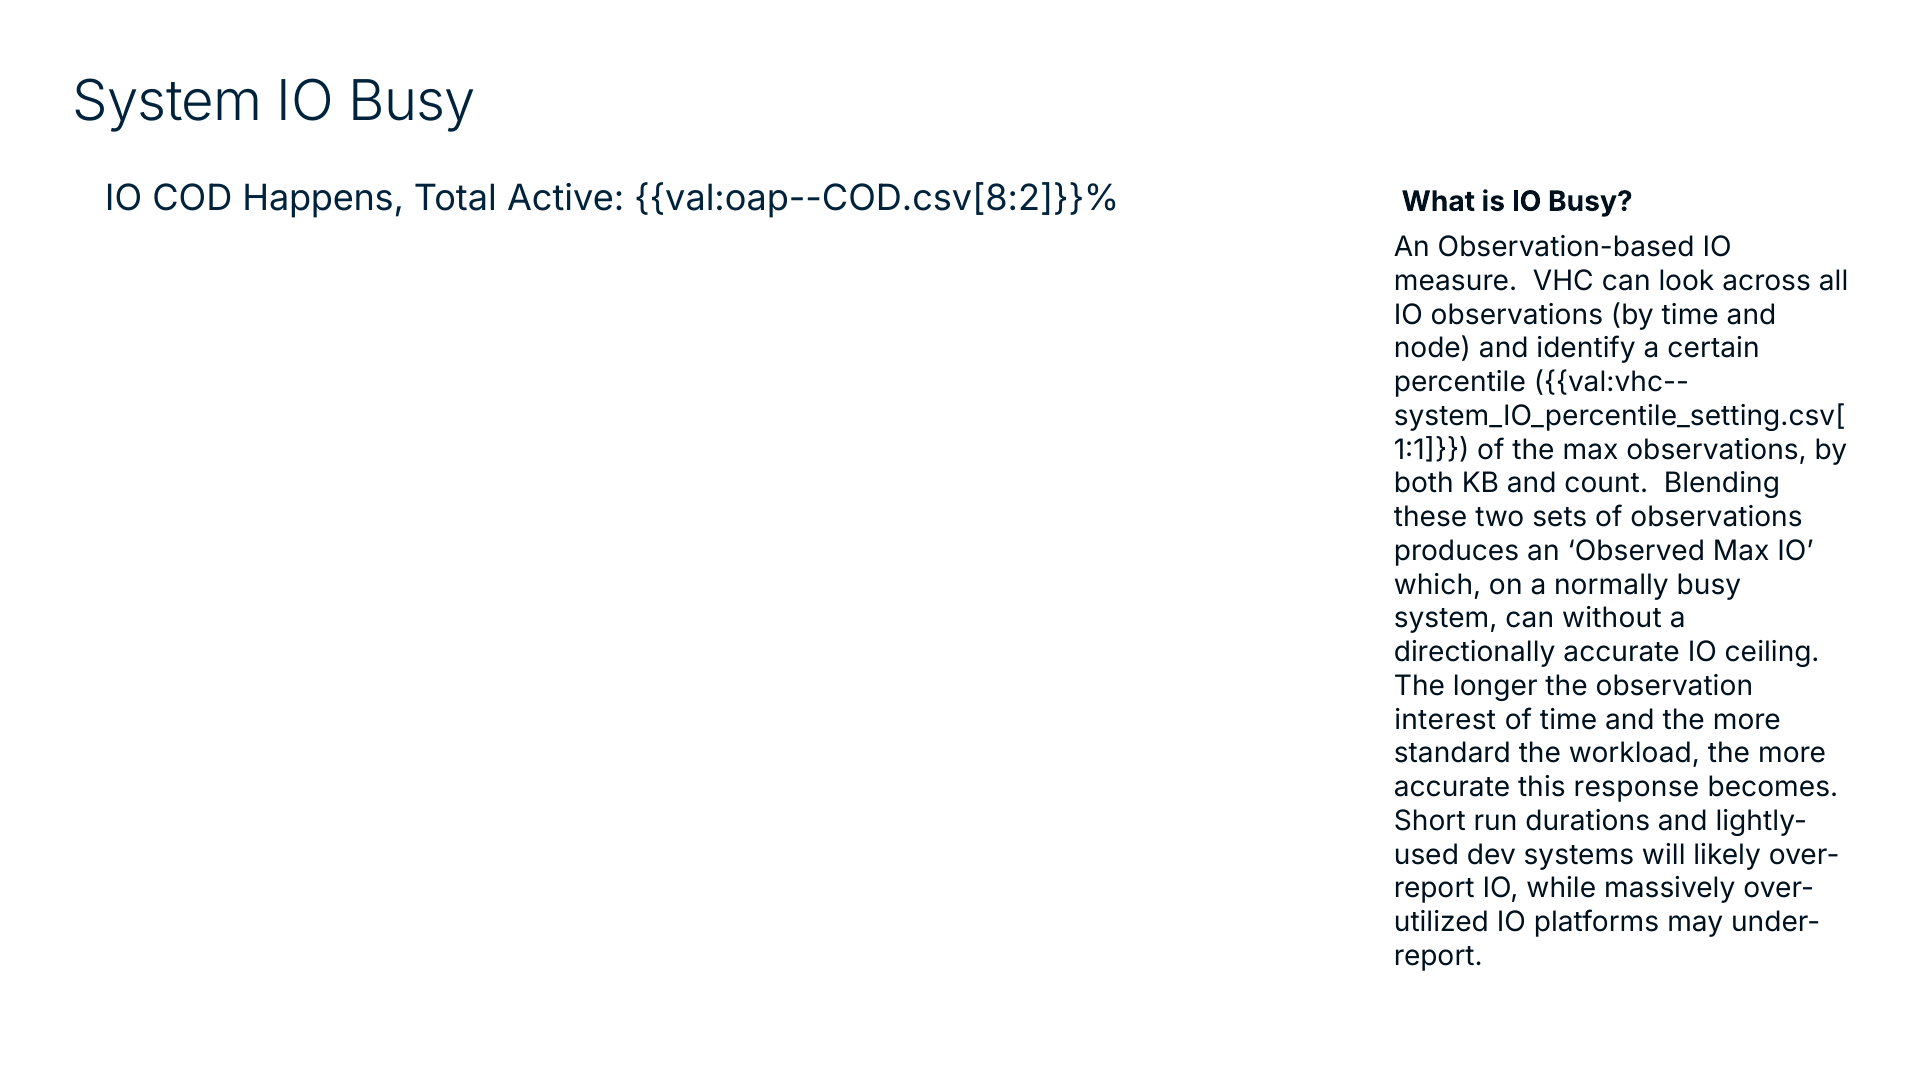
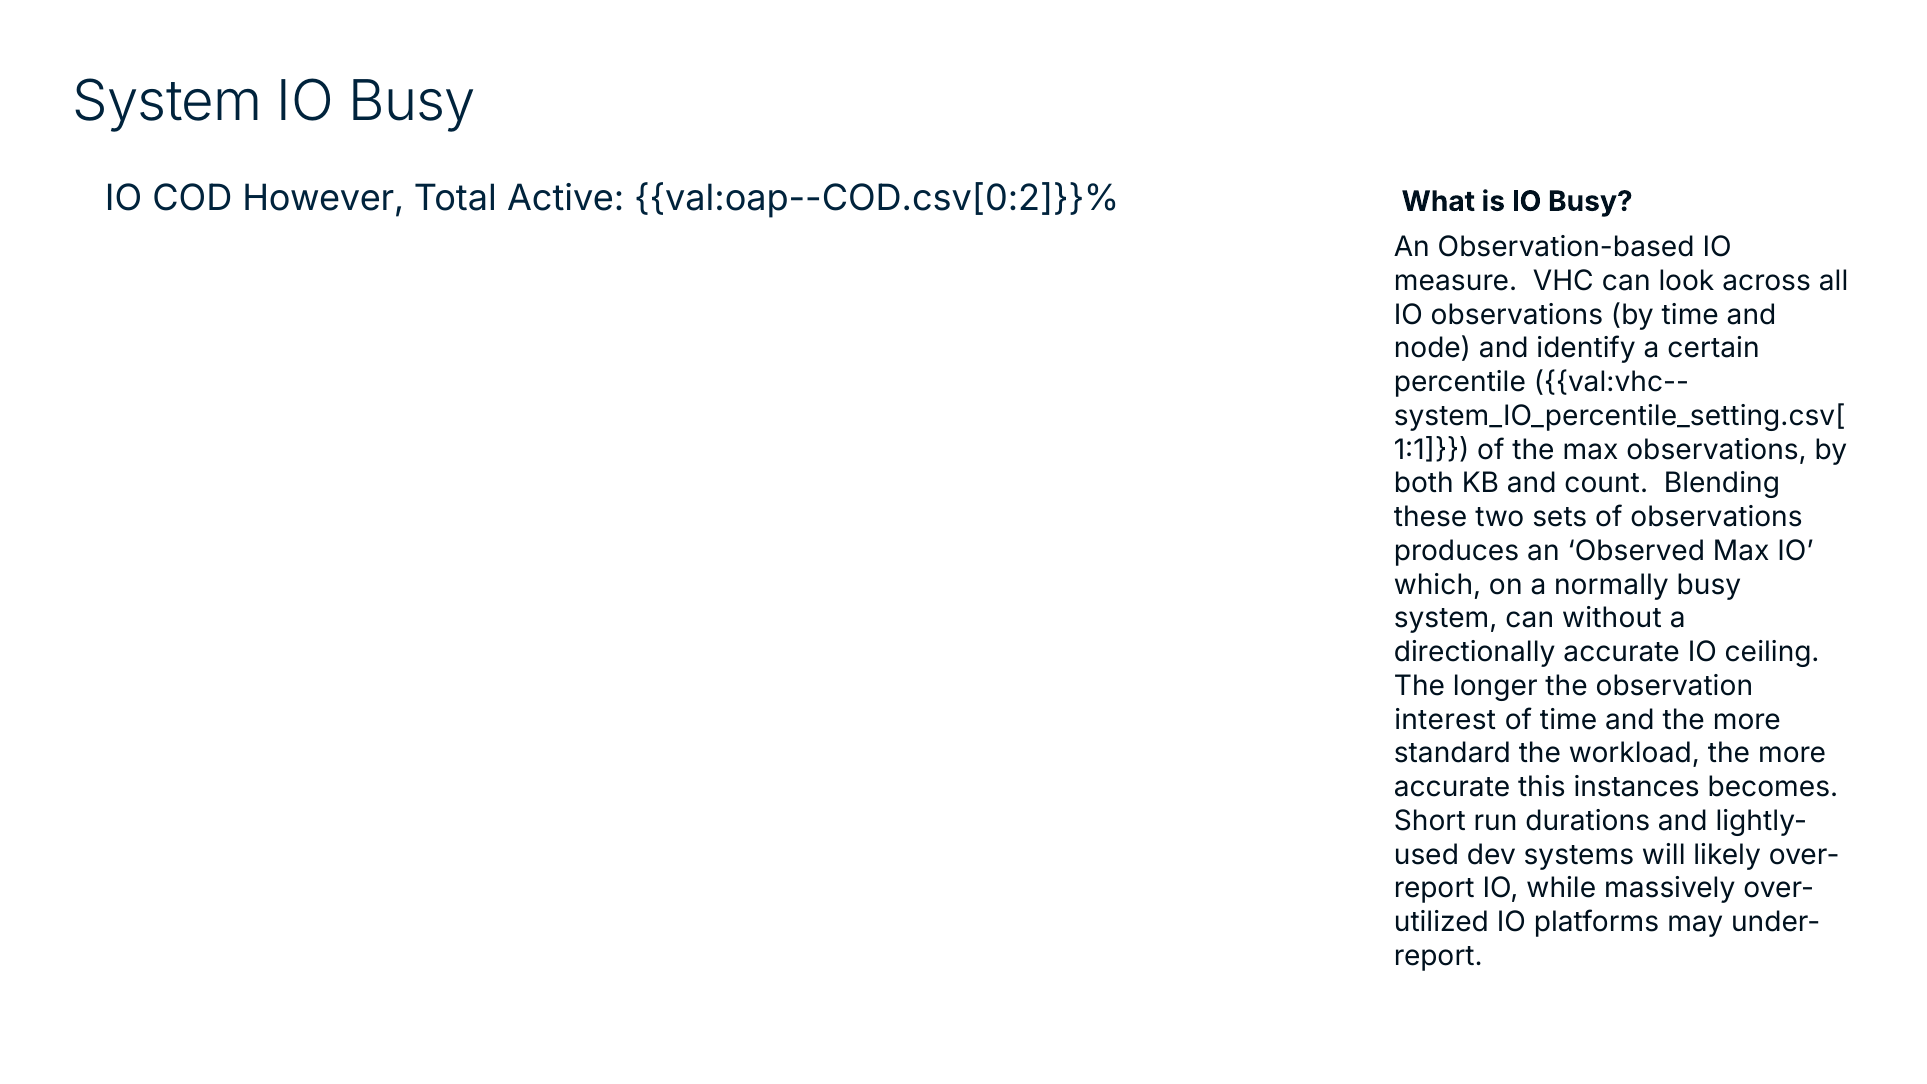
Happens: Happens -> However (323, 198)
val:oap--COD.csv[8:2]}}%: val:oap--COD.csv[8:2]}}% -> val:oap--COD.csv[0:2]}}% (877, 198)
response: response -> instances (1637, 787)
